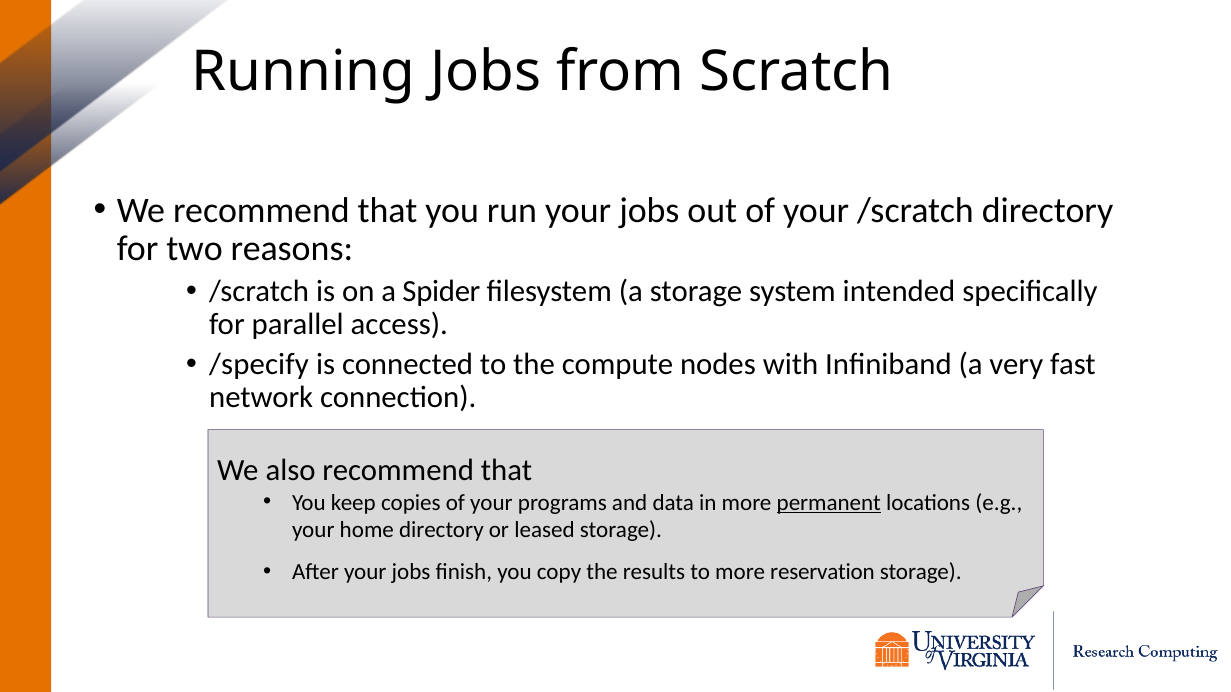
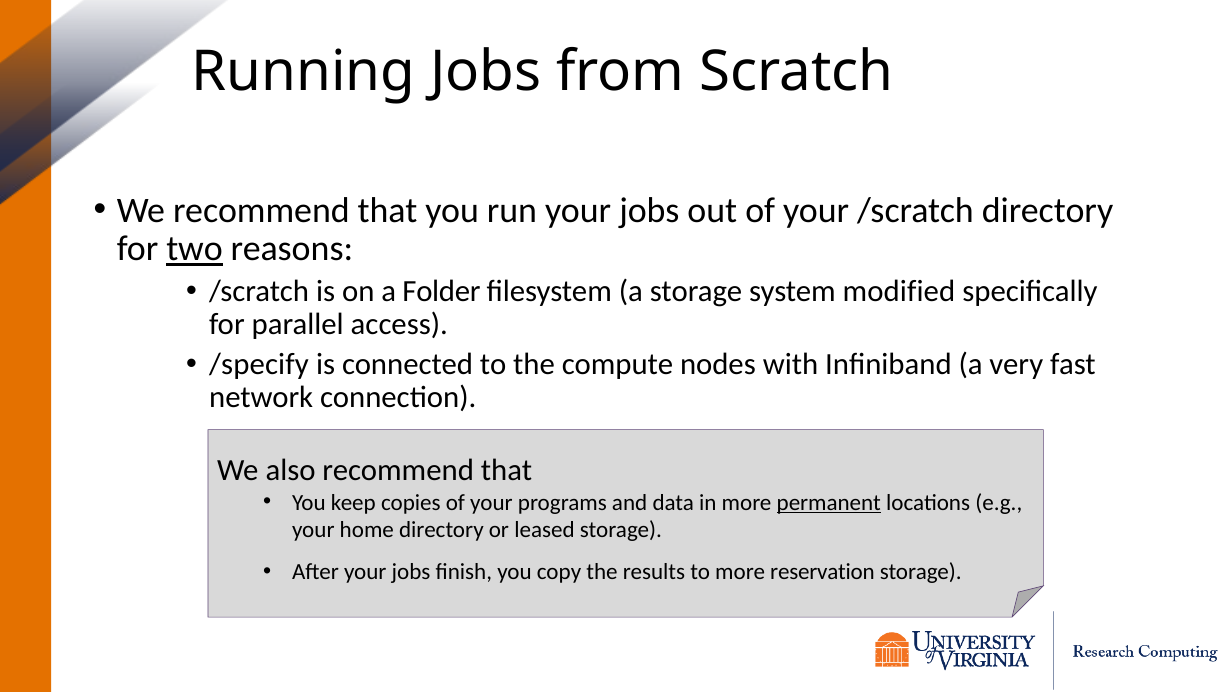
two underline: none -> present (195, 249)
Spider: Spider -> Folder (441, 292)
intended: intended -> modified (899, 292)
